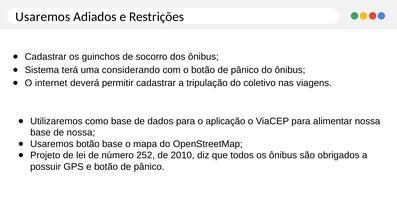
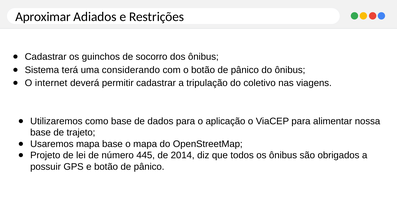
Usaremos: Usaremos -> Aproximar (43, 17)
de nossa: nossa -> trajeto (81, 133)
Usaremos botão: botão -> mapa (88, 144)
252: 252 -> 445 (146, 156)
2010: 2010 -> 2014 (183, 156)
